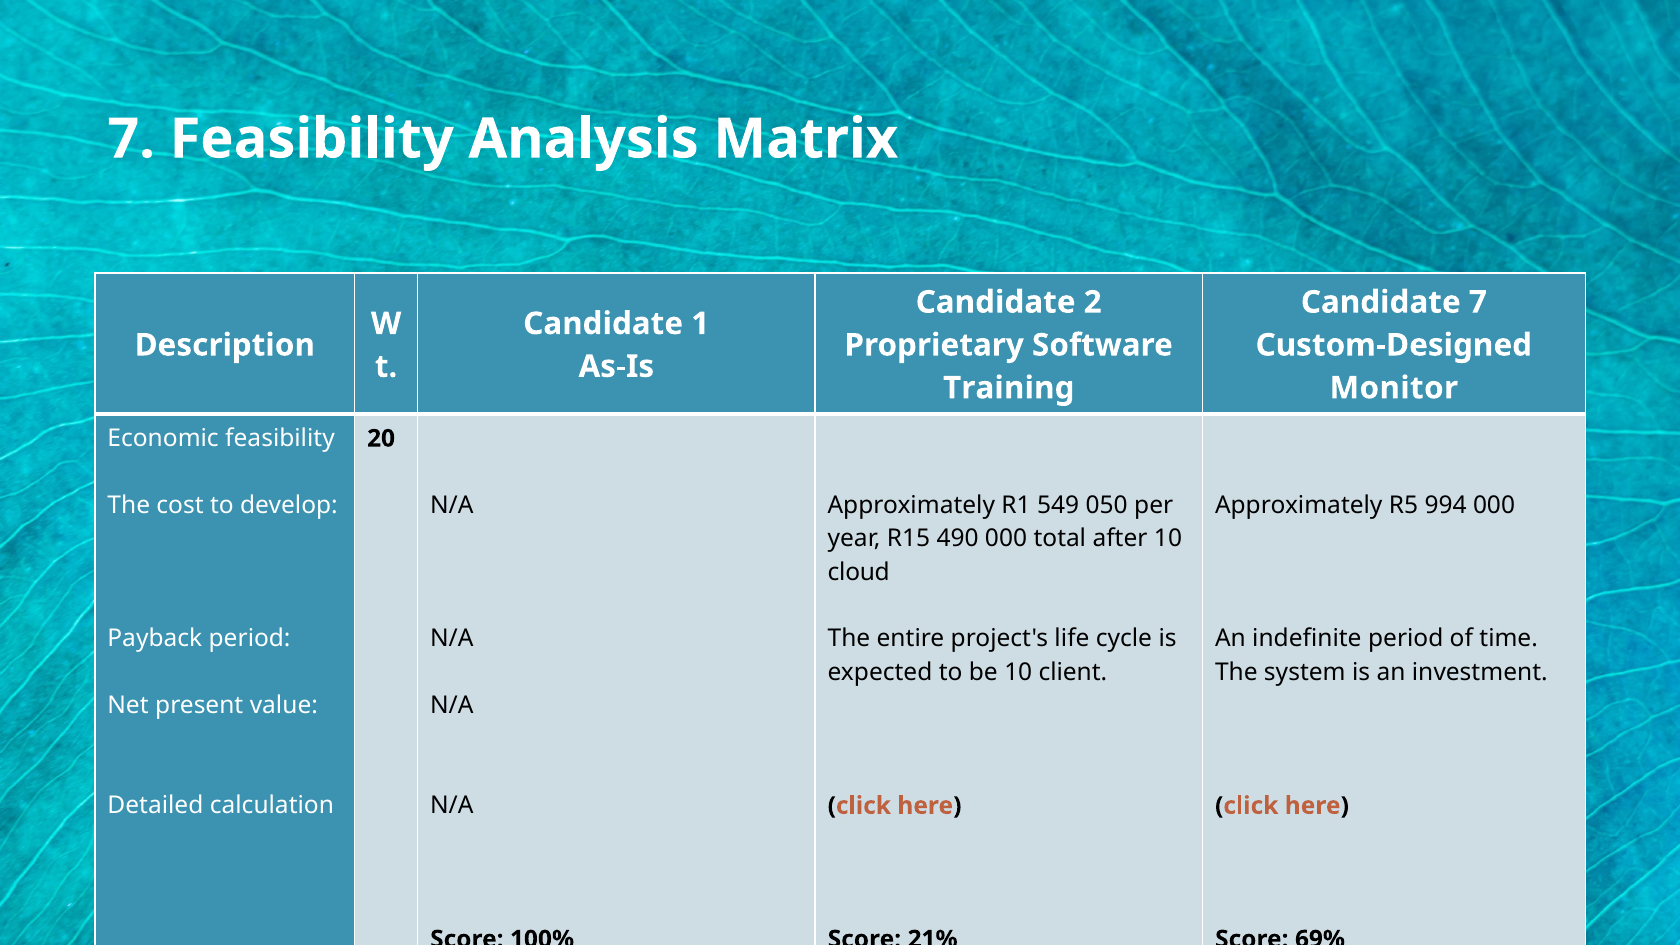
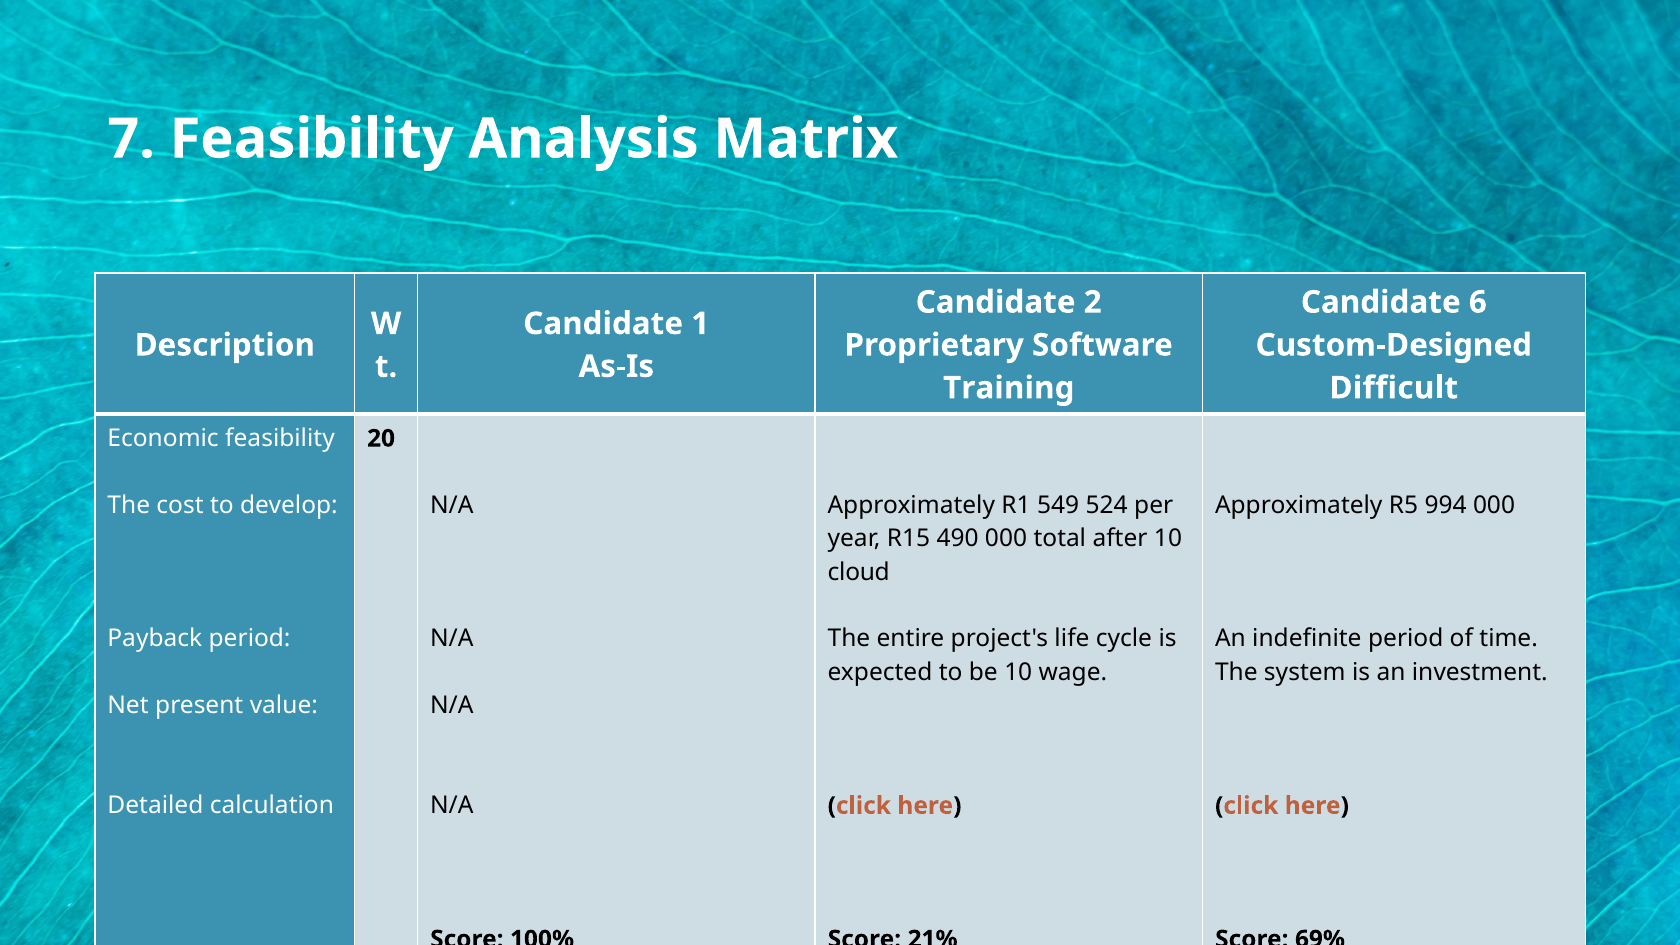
Candidate 7: 7 -> 6 (1478, 302)
Monitor: Monitor -> Difficult (1394, 388)
050: 050 -> 524 (1107, 505)
client: client -> wage (1073, 672)
